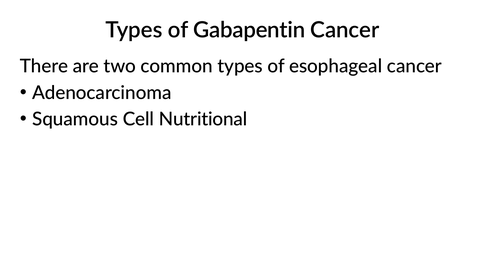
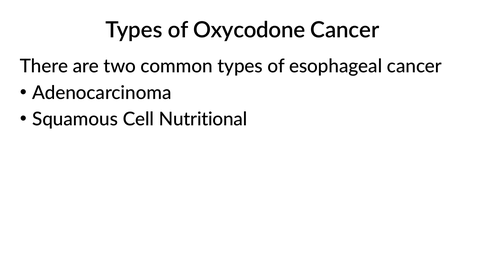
Gabapentin: Gabapentin -> Oxycodone (249, 30)
